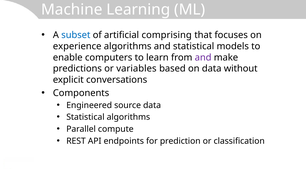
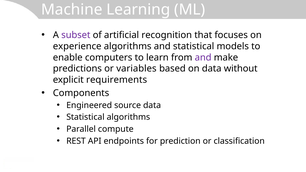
subset colour: blue -> purple (76, 35)
comprising: comprising -> recognition (167, 35)
conversations: conversations -> requirements (117, 80)
